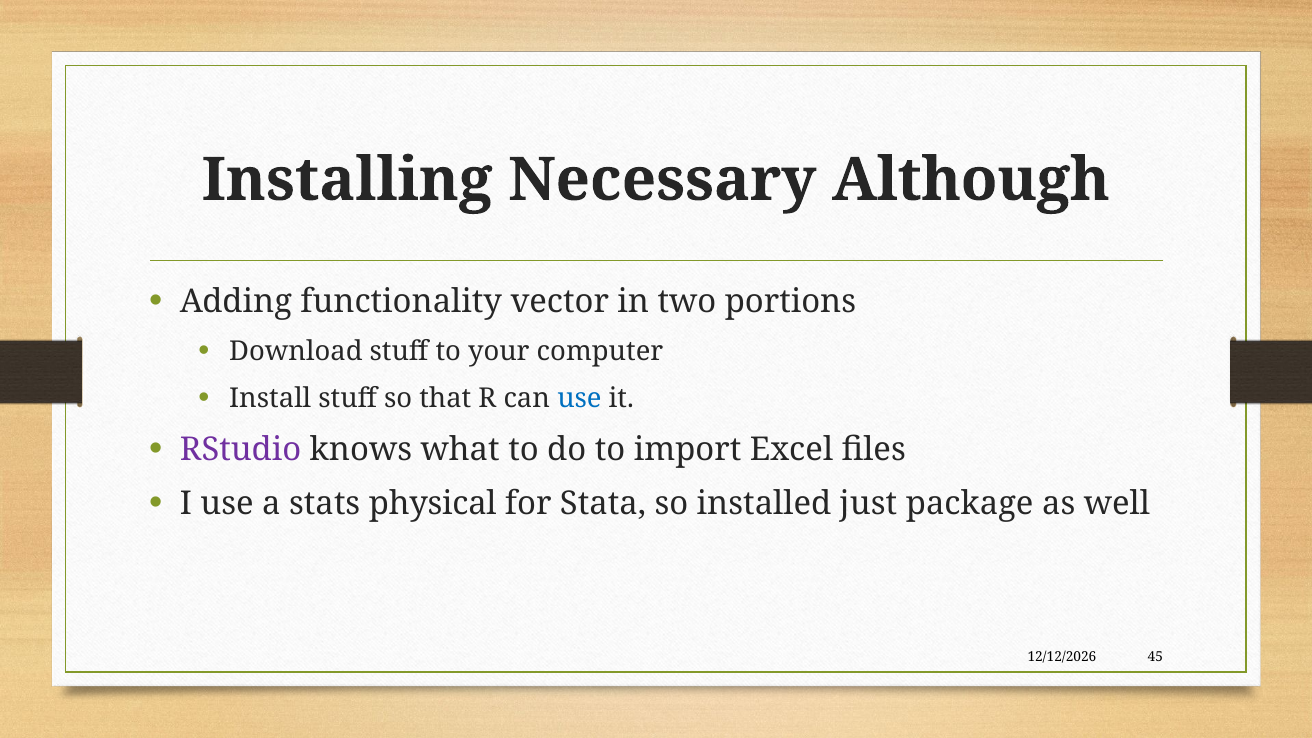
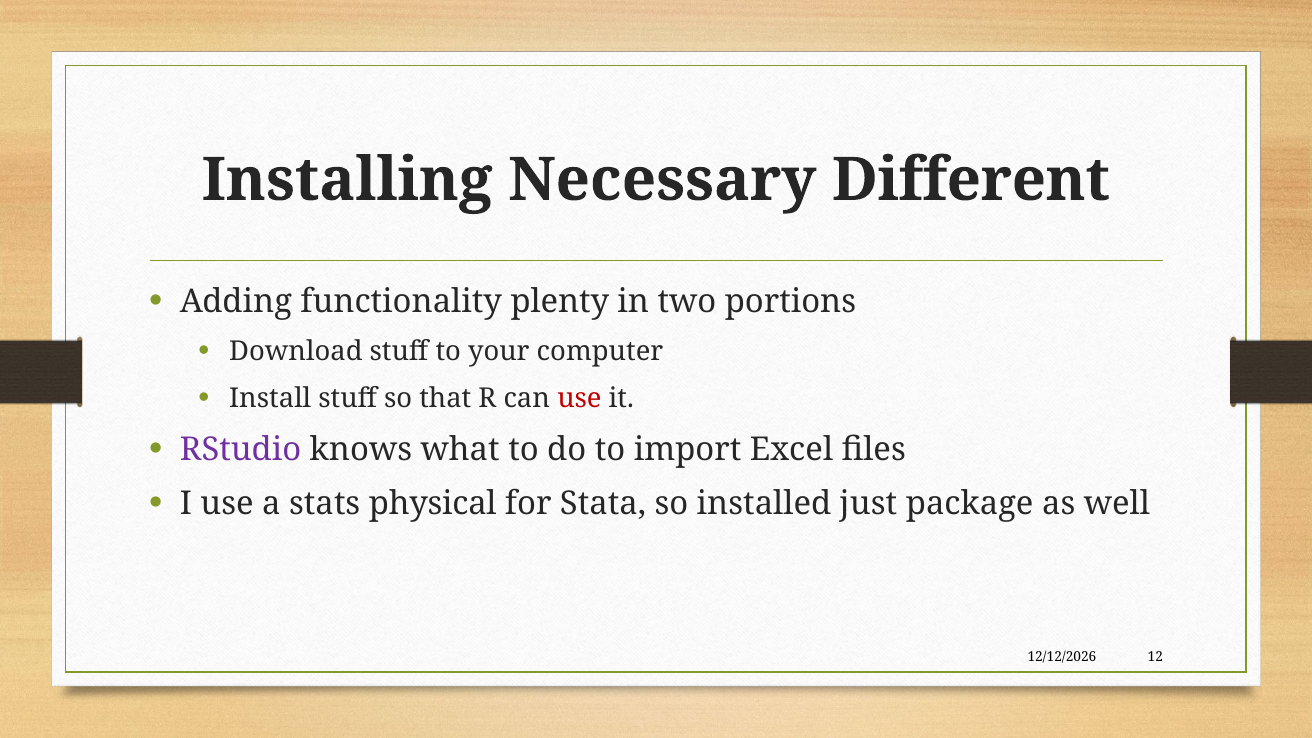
Although: Although -> Different (971, 180)
vector: vector -> plenty (560, 302)
use colour: blue -> red (579, 398)
45: 45 -> 12 (1155, 657)
